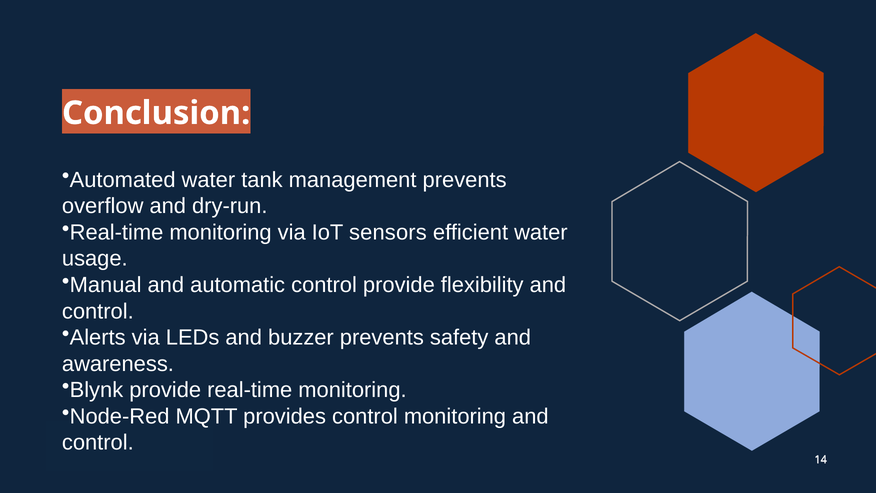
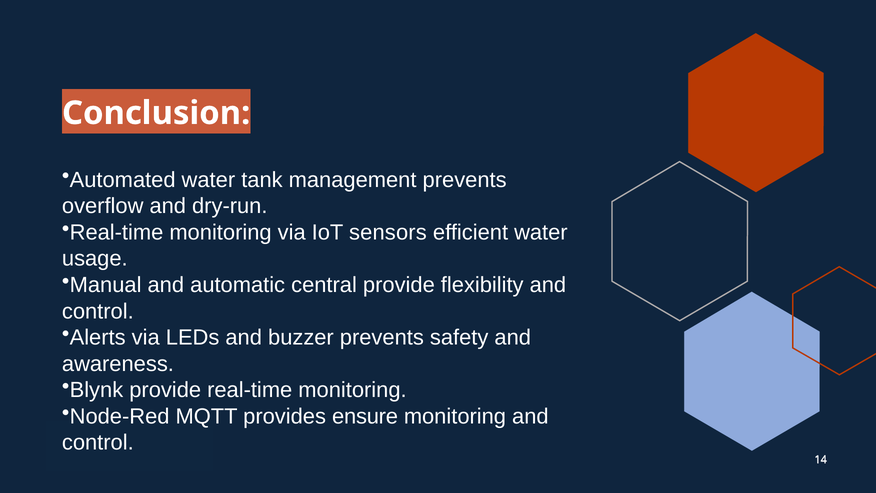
automatic control: control -> central (324, 285)
provides control: control -> ensure (365, 416)
